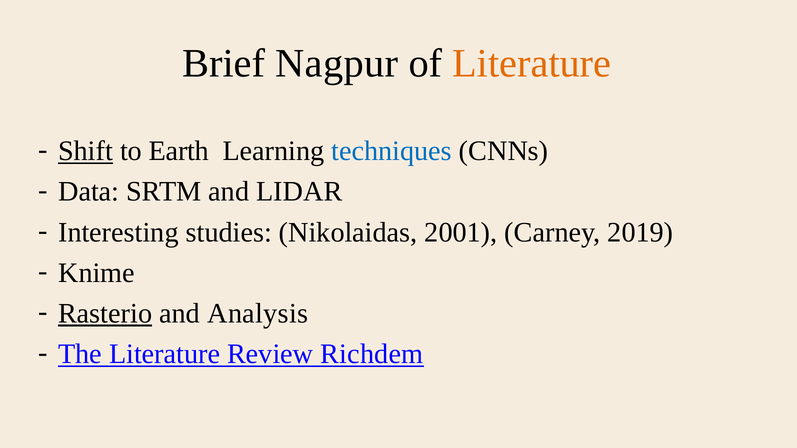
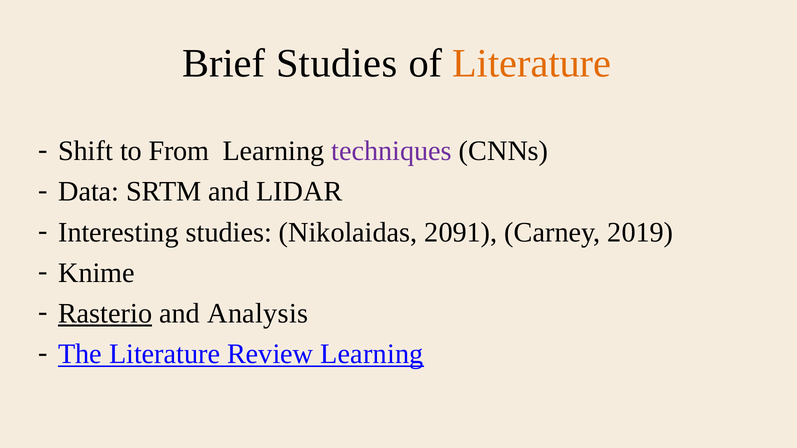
Brief Nagpur: Nagpur -> Studies (337, 63)
Shift underline: present -> none (86, 151)
Earth: Earth -> From (179, 151)
techniques colour: blue -> purple (392, 151)
2001: 2001 -> 2091 (461, 232)
Review Richdem: Richdem -> Learning (372, 354)
